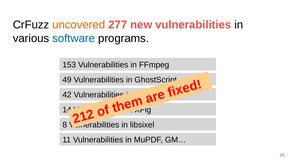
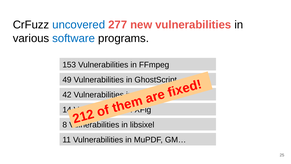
uncovered colour: orange -> blue (79, 25)
